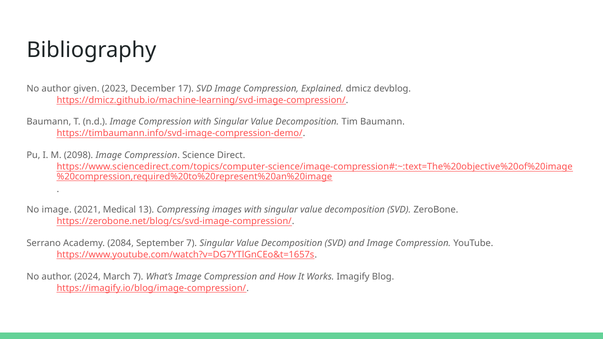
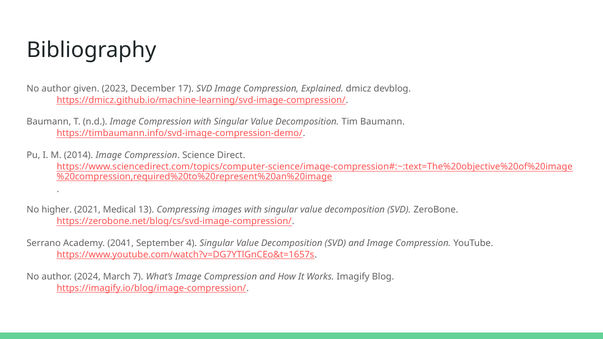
2098: 2098 -> 2014 (78, 155)
No image: image -> higher (57, 210)
2084: 2084 -> 2041 (121, 243)
September 7: 7 -> 4 (192, 243)
